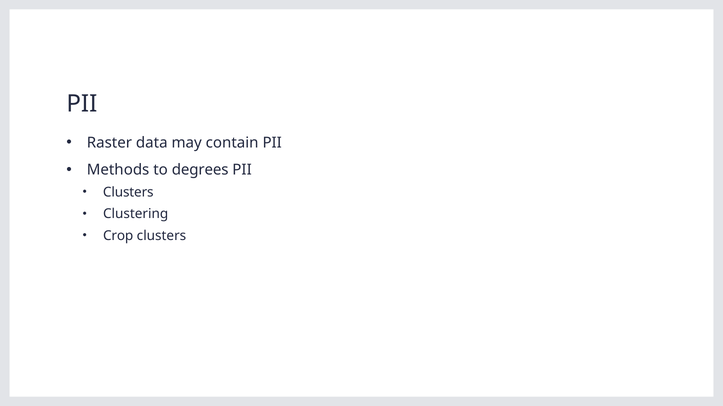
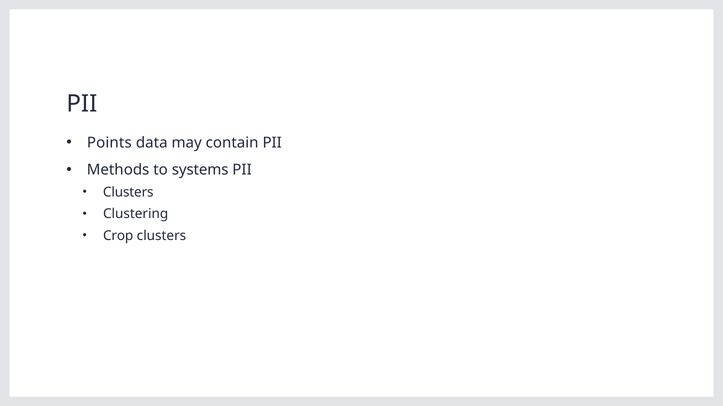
Raster: Raster -> Points (109, 143)
degrees: degrees -> systems (200, 170)
